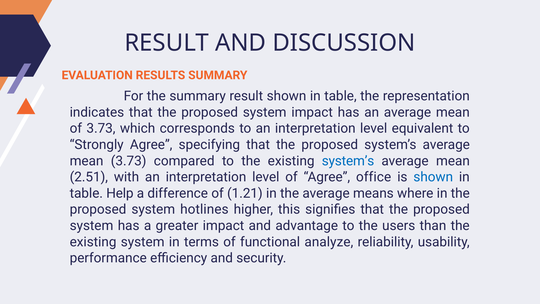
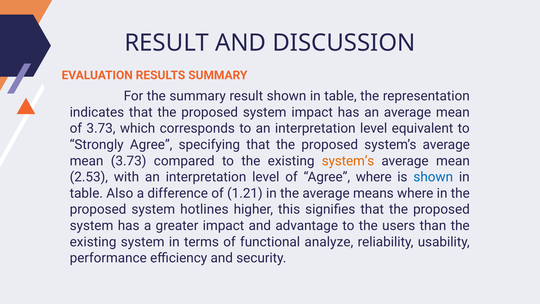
system’s colour: blue -> orange (348, 161)
2.51: 2.51 -> 2.53 (89, 177)
Agree office: office -> where (374, 177)
Help: Help -> Also (120, 193)
